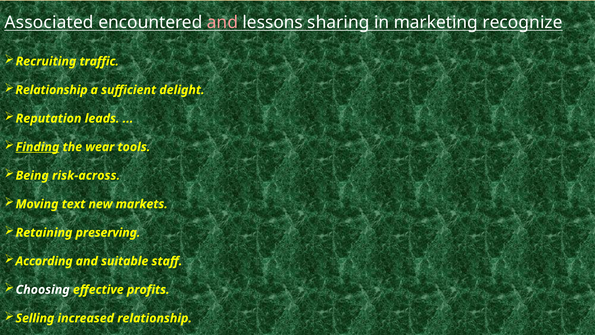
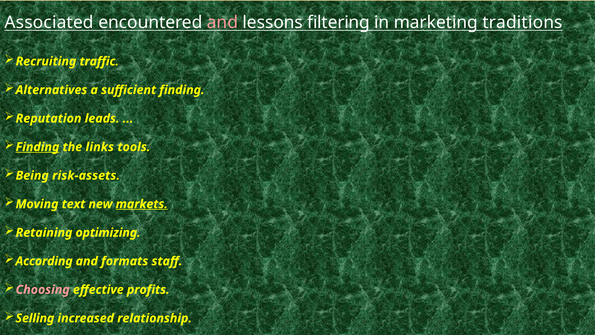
sharing: sharing -> filtering (339, 22)
recognize: recognize -> traditions (523, 22)
Relationship: Relationship -> Alternatives (51, 90)
sufficient delight: delight -> finding (182, 90)
wear: wear -> links (100, 147)
risk-across: risk-across -> risk-assets (86, 175)
markets underline: none -> present (142, 204)
preserving: preserving -> optimizing (108, 232)
suitable: suitable -> formats (125, 261)
Choosing colour: white -> pink (43, 289)
